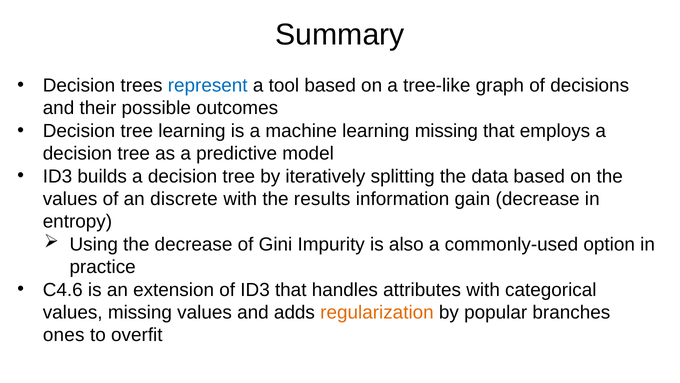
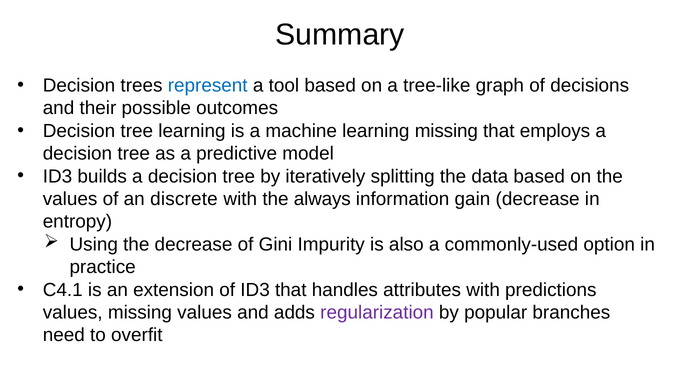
results: results -> always (322, 199)
C4.6: C4.6 -> C4.1 (63, 289)
categorical: categorical -> predictions (551, 289)
regularization colour: orange -> purple (377, 312)
ones: ones -> need (64, 335)
